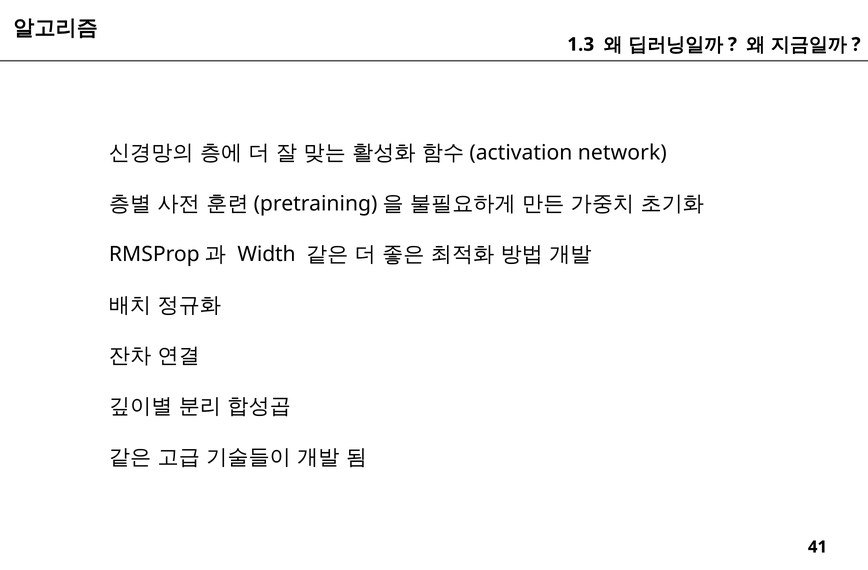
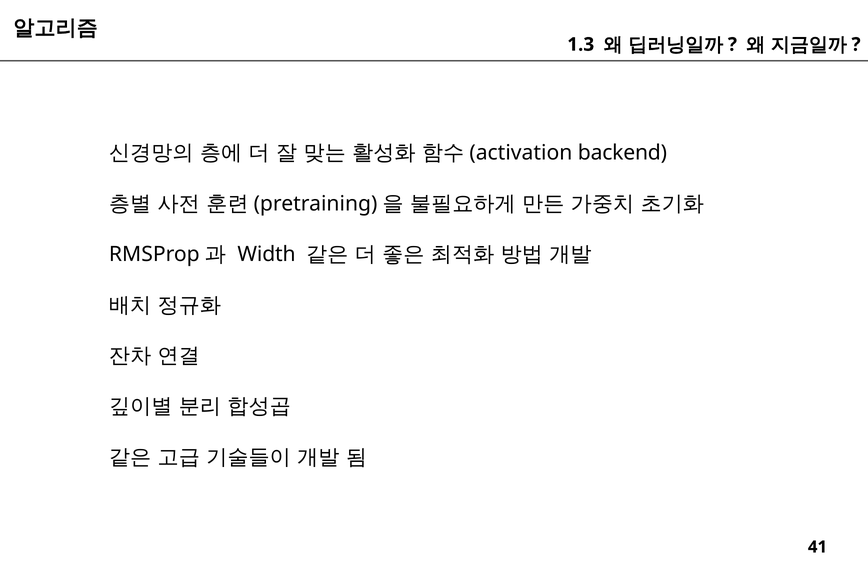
network: network -> backend (622, 153)
